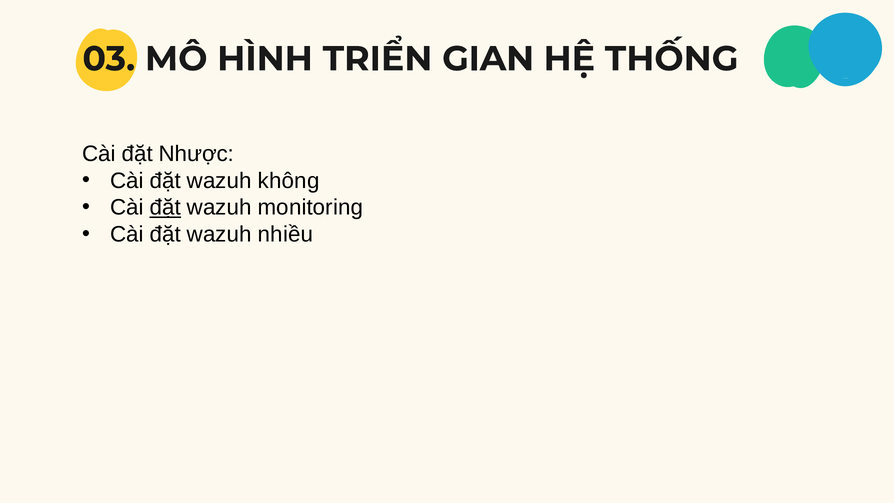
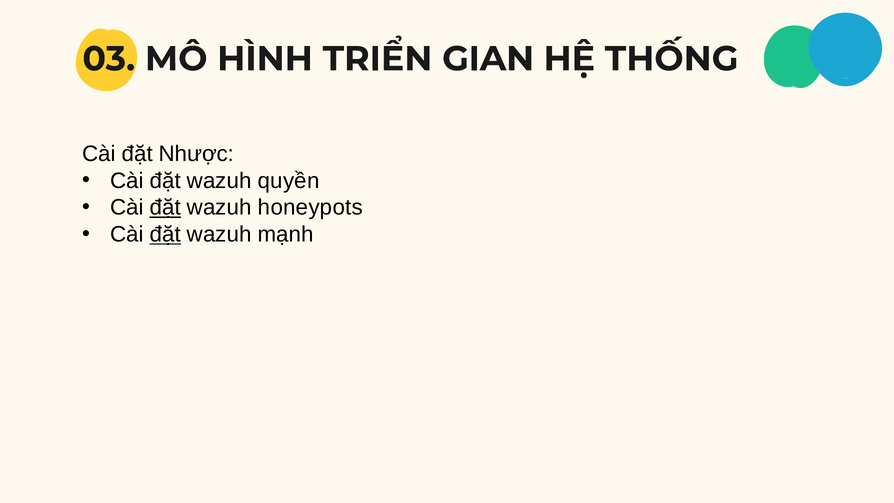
không: không -> quyền (289, 181)
monitoring: monitoring -> honeypots (310, 207)
đặt underline: none -> present (165, 234)
nhiều: nhiều -> mạnh (286, 234)
